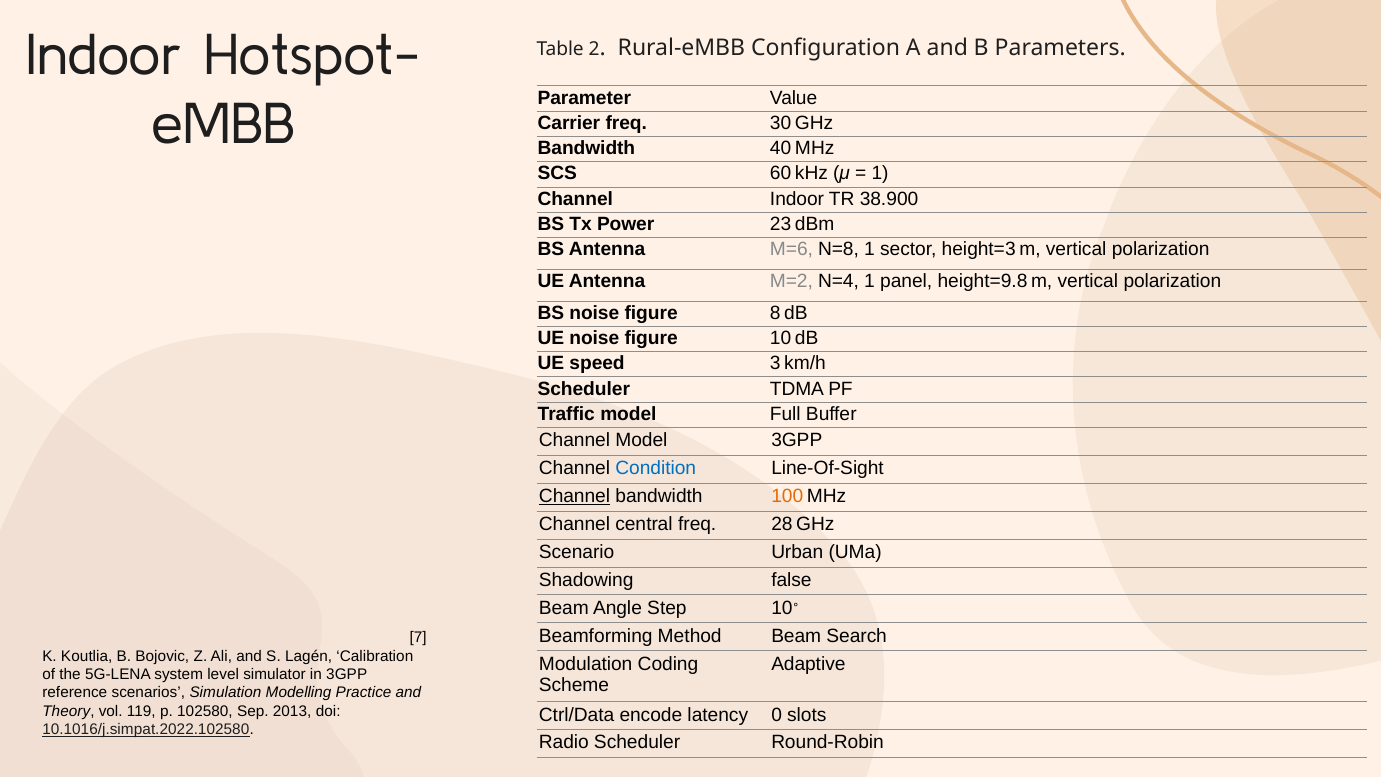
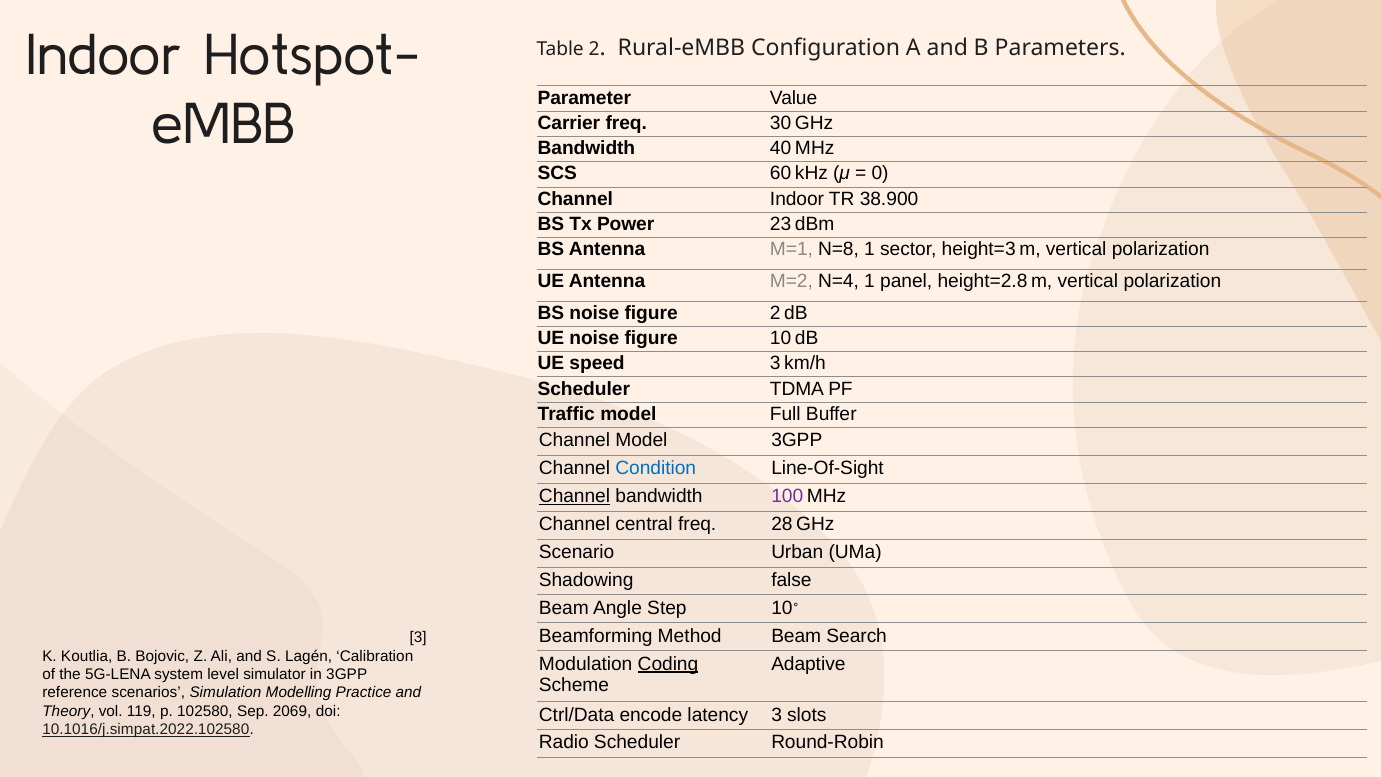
1: 1 -> 0 (880, 174)
M=6: M=6 -> M=1 (791, 249)
height=9.8: height=9.8 -> height=2.8 (983, 281)
figure 8: 8 -> 2 (775, 313)
100 colour: orange -> purple (787, 496)
7: 7 -> 3 (418, 638)
Coding underline: none -> present (668, 664)
2013: 2013 -> 2069 (292, 711)
latency 0: 0 -> 3 (777, 715)
